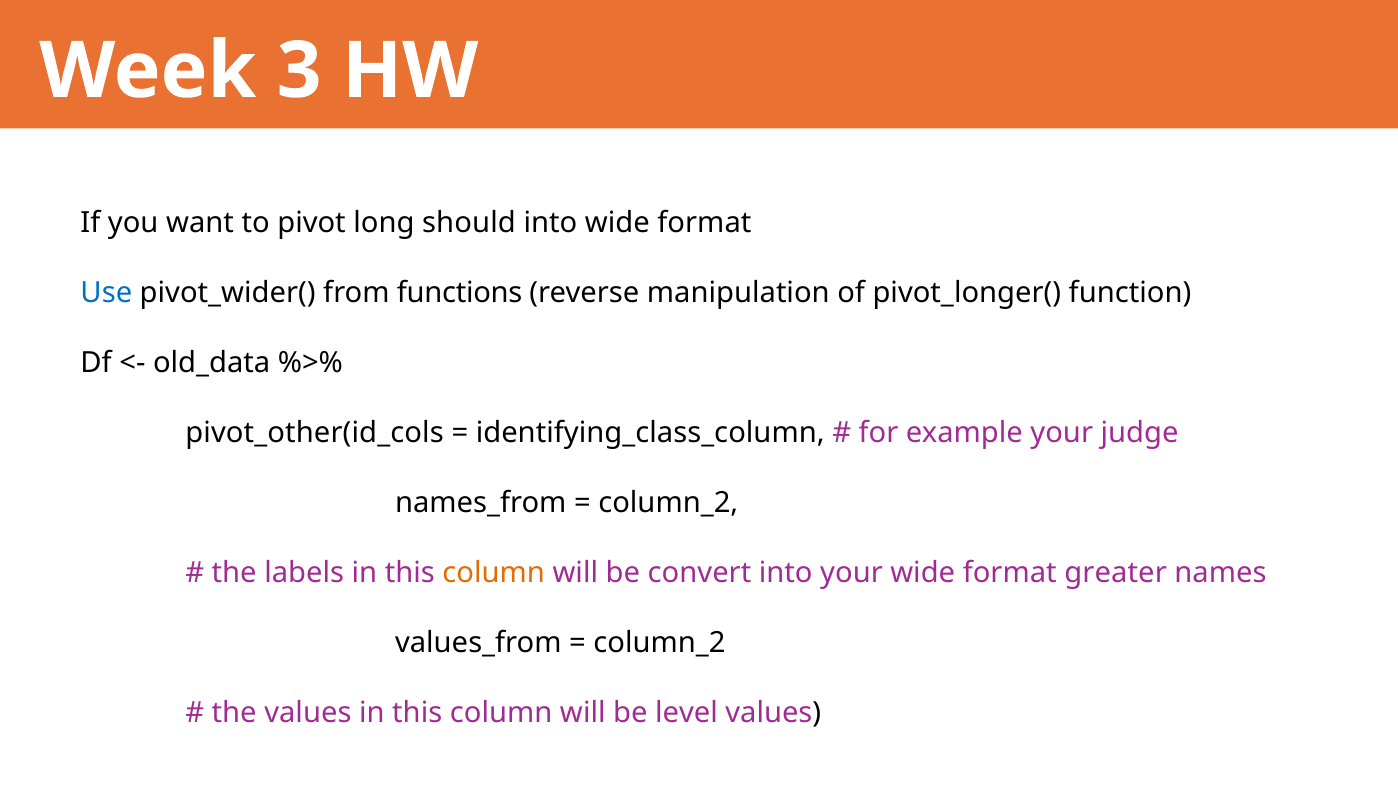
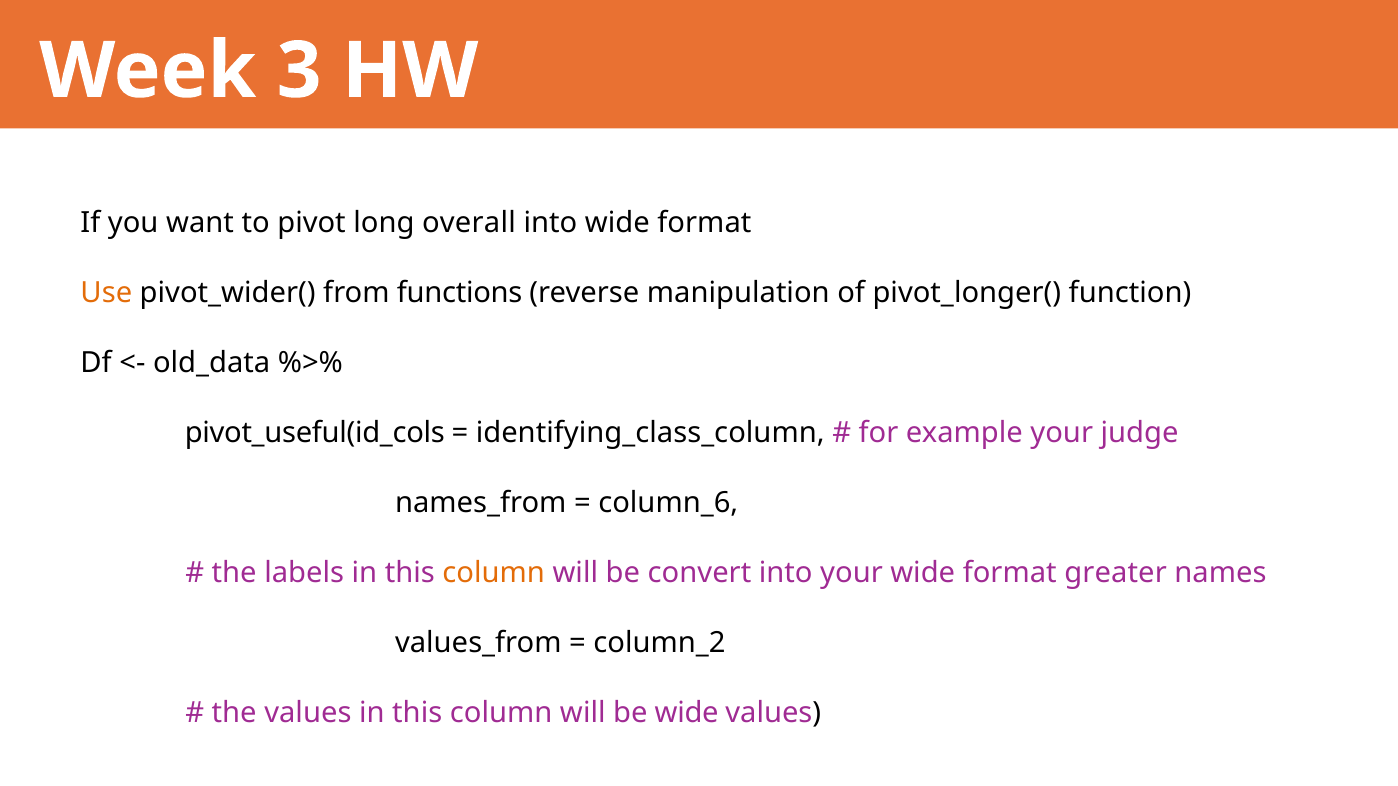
should: should -> overall (469, 223)
Use colour: blue -> orange (106, 293)
pivot_other(id_cols: pivot_other(id_cols -> pivot_useful(id_cols (315, 433)
column_2: column_2 -> column_6 (668, 503)
be level: level -> wide (687, 713)
